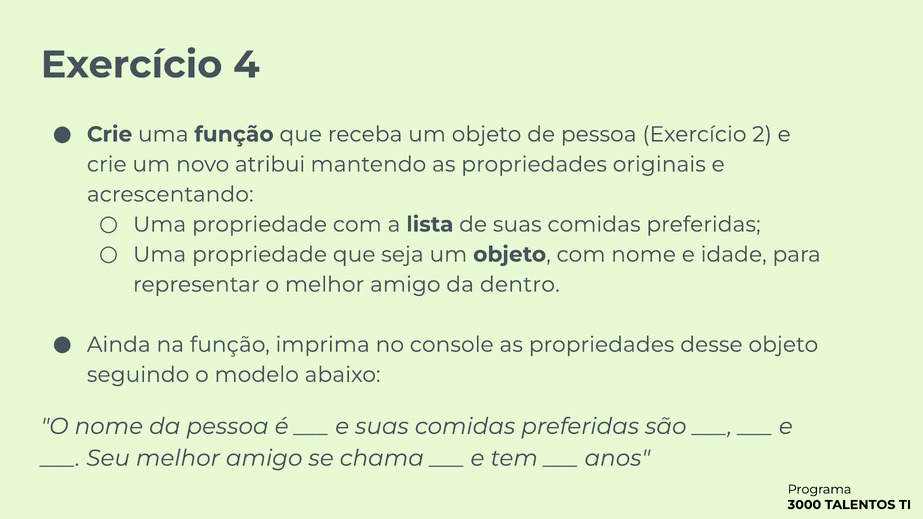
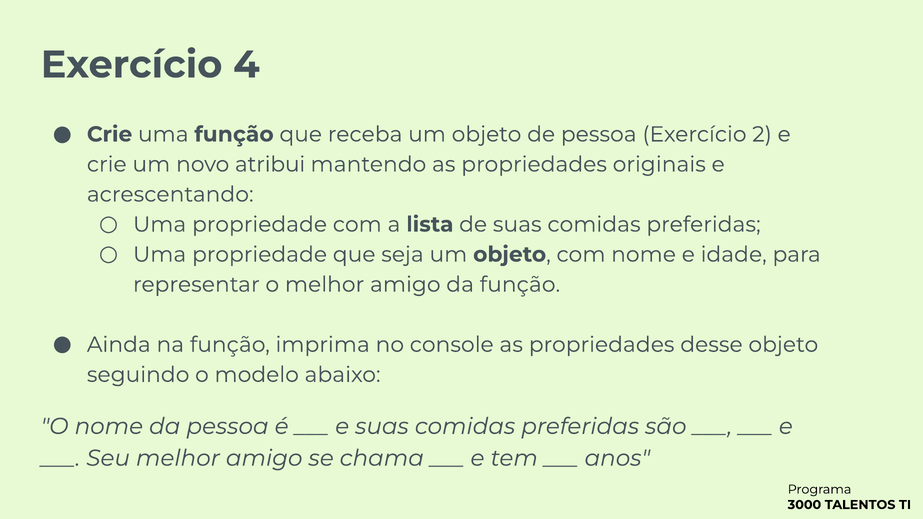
da dentro: dentro -> função (520, 285)
